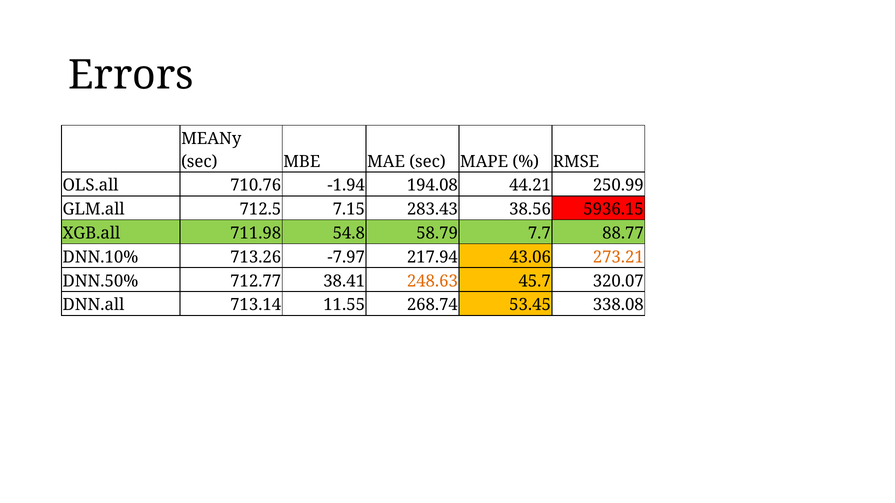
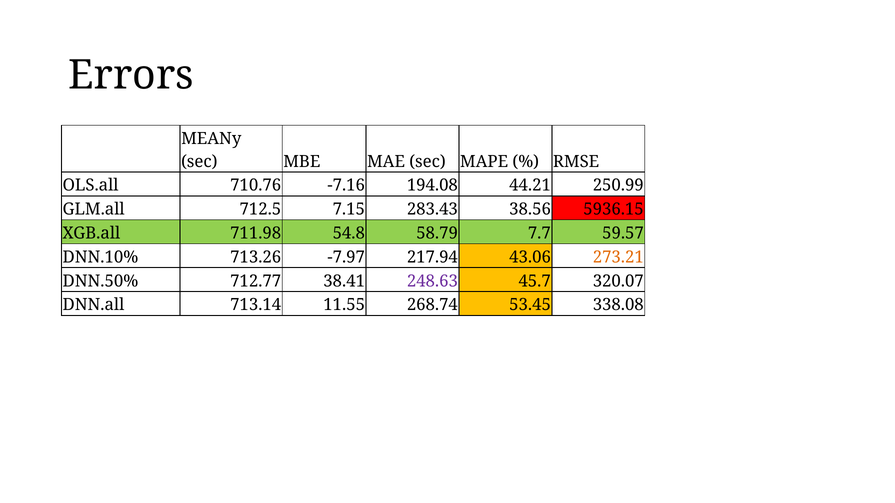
-1.94: -1.94 -> -7.16 (346, 186)
88.77: 88.77 -> 59.57 (623, 233)
248.63 colour: orange -> purple (432, 281)
